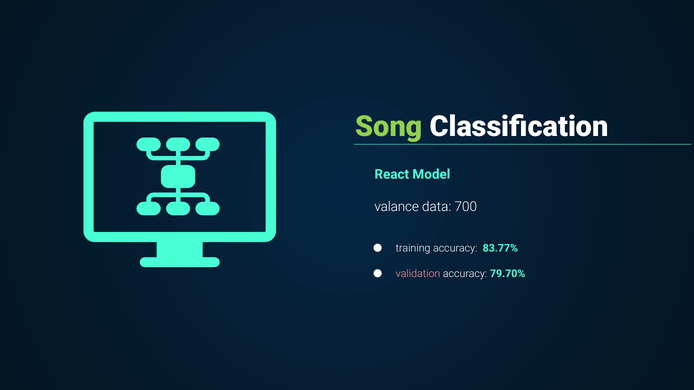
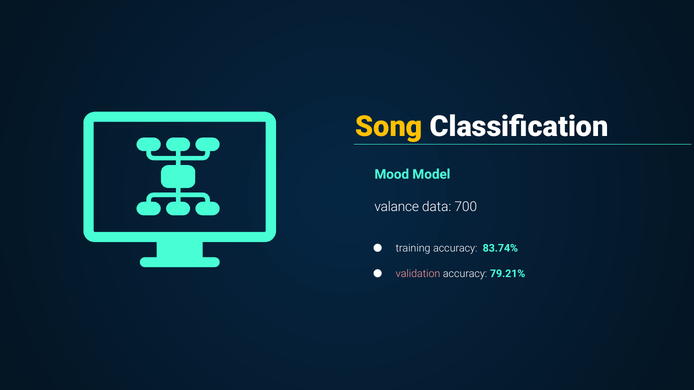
Song colour: light green -> yellow (389, 127)
React: React -> Mood (392, 174)
83.77%: 83.77% -> 83.74% (500, 248)
79.70%: 79.70% -> 79.21% (508, 274)
